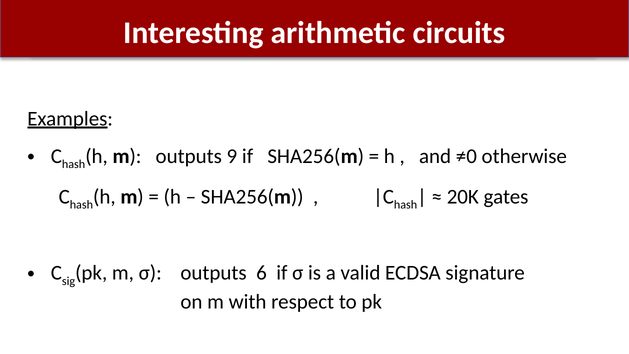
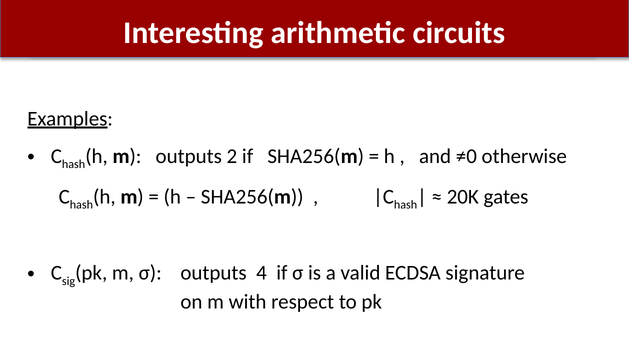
9: 9 -> 2 (232, 156)
6: 6 -> 4 (261, 273)
